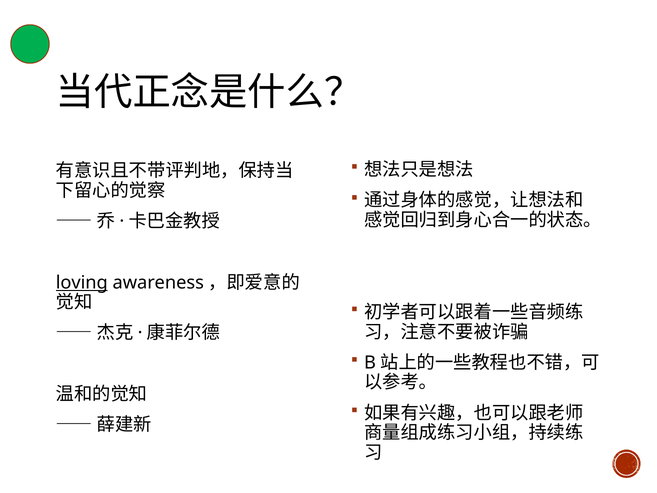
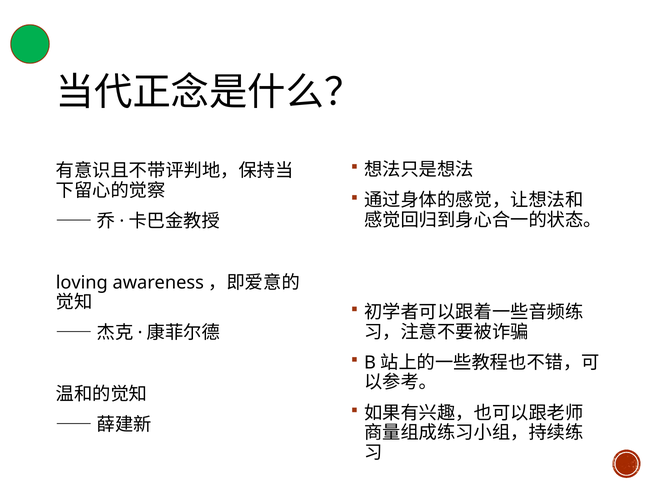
loving underline: present -> none (82, 282)
